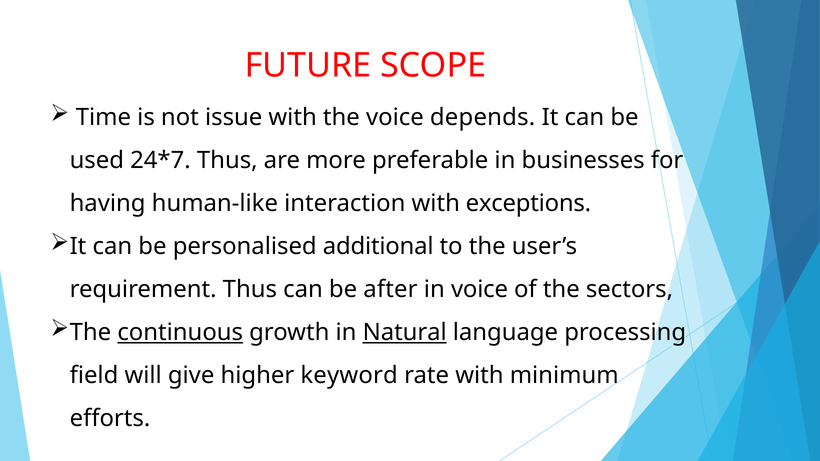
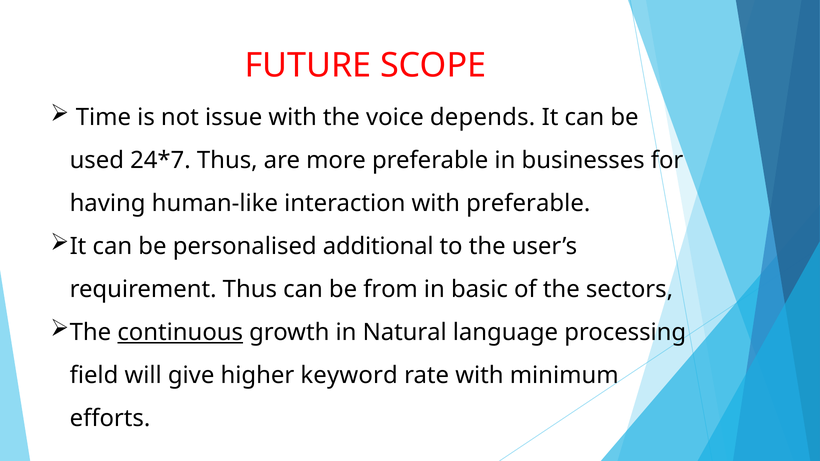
with exceptions: exceptions -> preferable (528, 203)
after: after -> from (391, 290)
in voice: voice -> basic (479, 290)
Natural underline: present -> none (405, 333)
